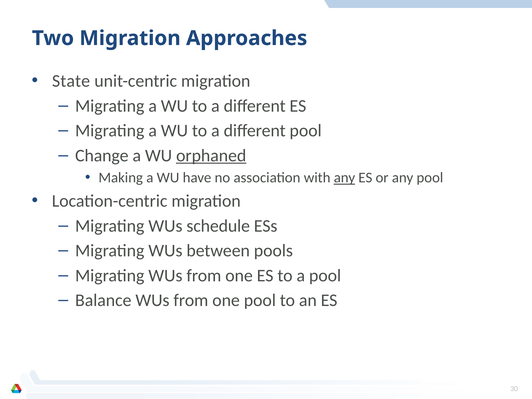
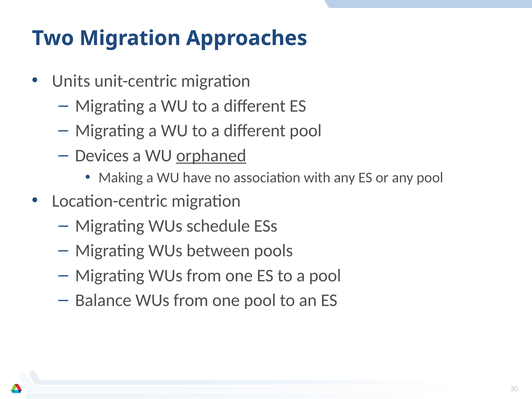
State: State -> Units (71, 81)
Change: Change -> Devices (102, 156)
any underline: present -> none (344, 178)
